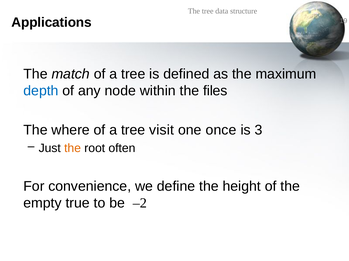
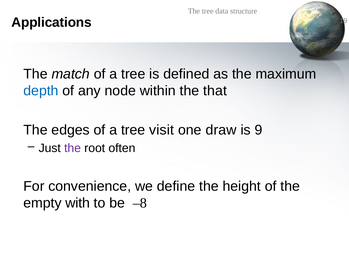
files: files -> that (215, 91)
where: where -> edges (71, 130)
once: once -> draw (221, 130)
3: 3 -> 9 (259, 130)
the colour: orange -> purple (73, 148)
true: true -> with (78, 204)
–2: –2 -> –8 (140, 204)
